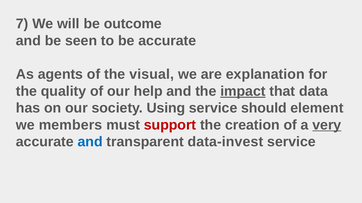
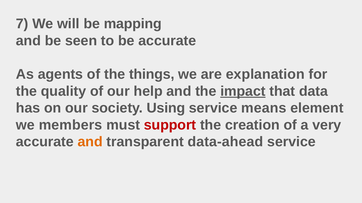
outcome: outcome -> mapping (133, 24)
visual: visual -> things (152, 75)
should: should -> means (264, 108)
very underline: present -> none (327, 125)
and colour: blue -> orange (90, 142)
data-invest: data-invest -> data-ahead (225, 142)
